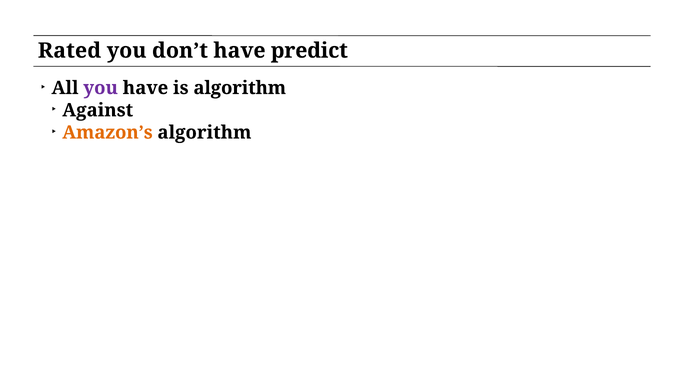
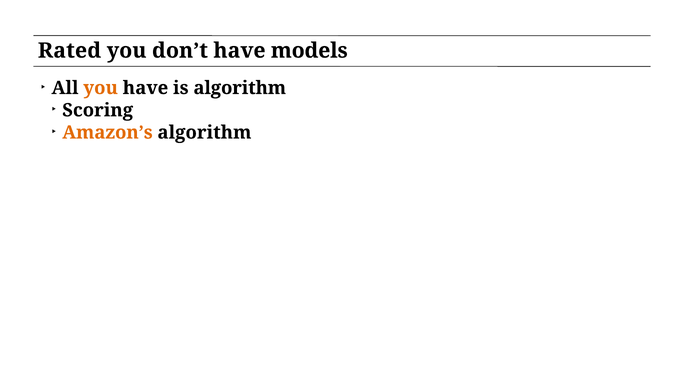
predict: predict -> models (309, 51)
you colour: purple -> orange (101, 88)
Against: Against -> Scoring (98, 110)
